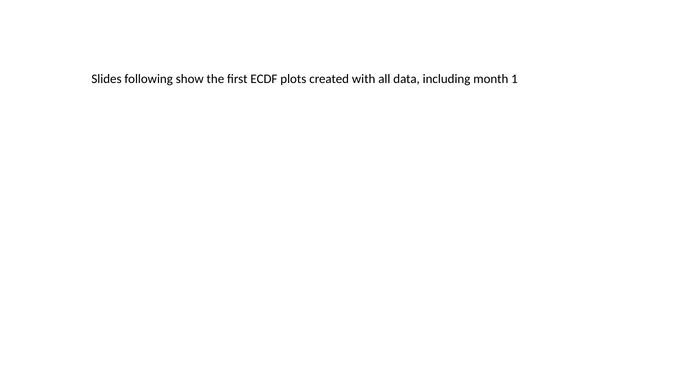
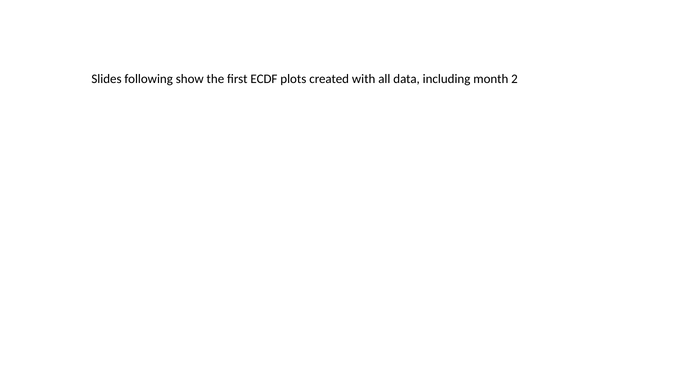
1: 1 -> 2 (515, 79)
